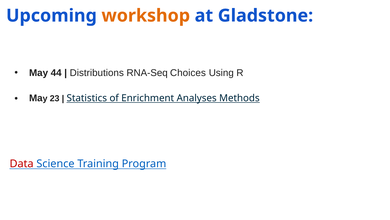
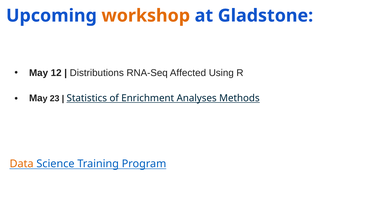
44: 44 -> 12 (56, 73)
Choices: Choices -> Affected (188, 73)
Data colour: red -> orange (22, 163)
